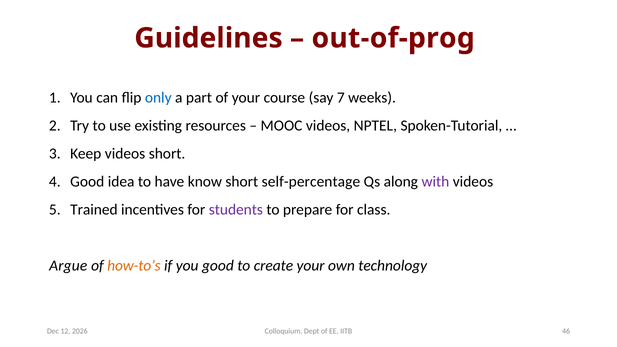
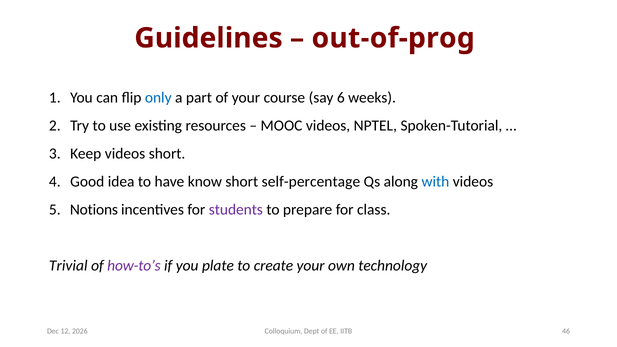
7: 7 -> 6 (341, 97)
with colour: purple -> blue (435, 182)
Trained: Trained -> Notions (94, 210)
Argue: Argue -> Trivial (68, 266)
how-to’s colour: orange -> purple (134, 266)
you good: good -> plate (218, 266)
